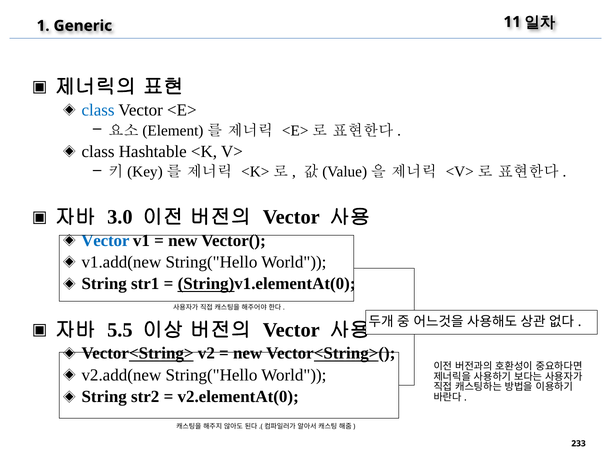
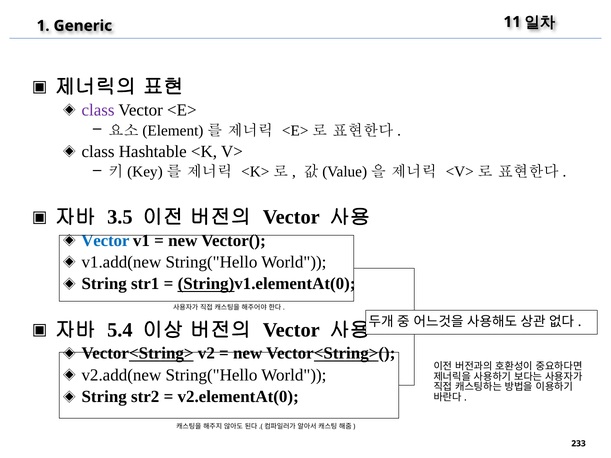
class colour: blue -> purple (98, 110)
3.0: 3.0 -> 3.5 (120, 217)
5.5: 5.5 -> 5.4 (120, 330)
